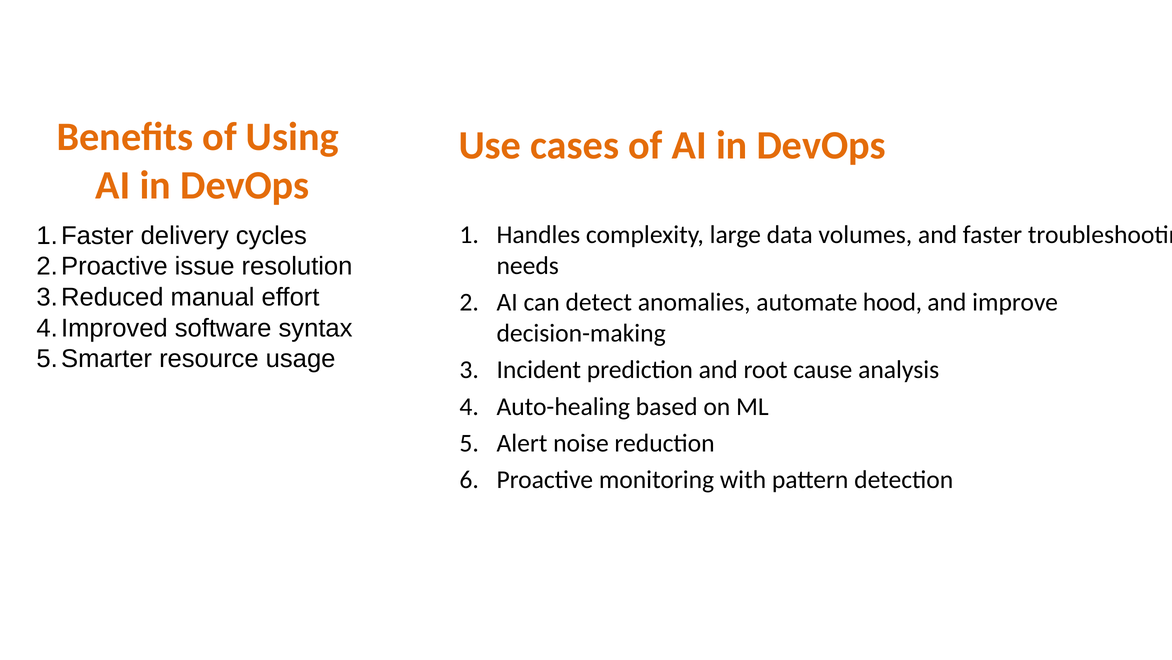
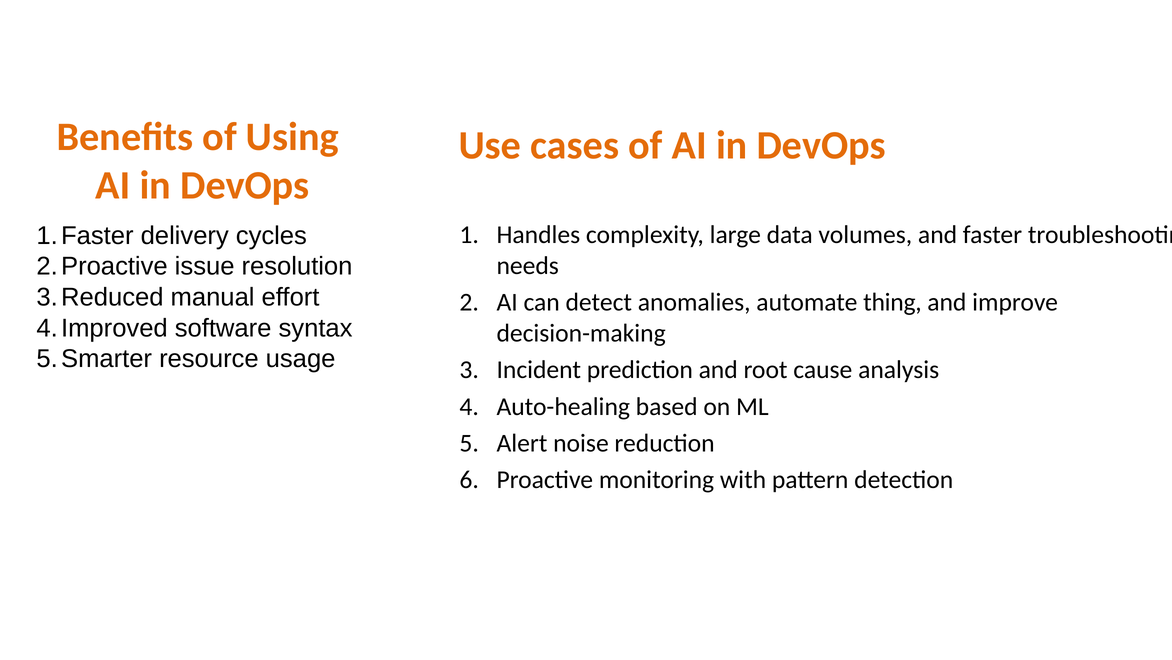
hood: hood -> thing (892, 302)
